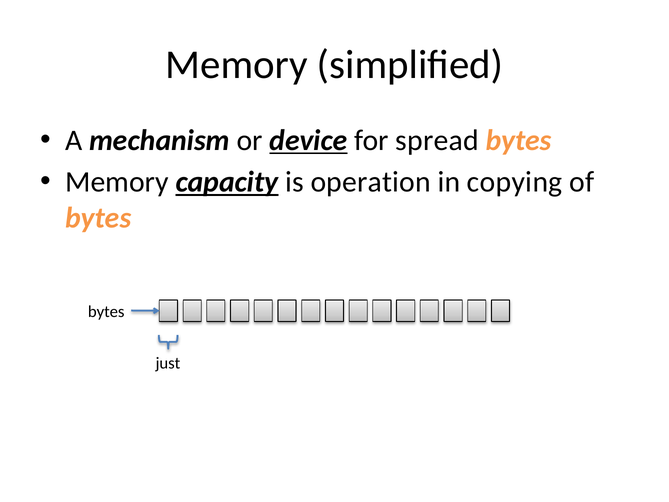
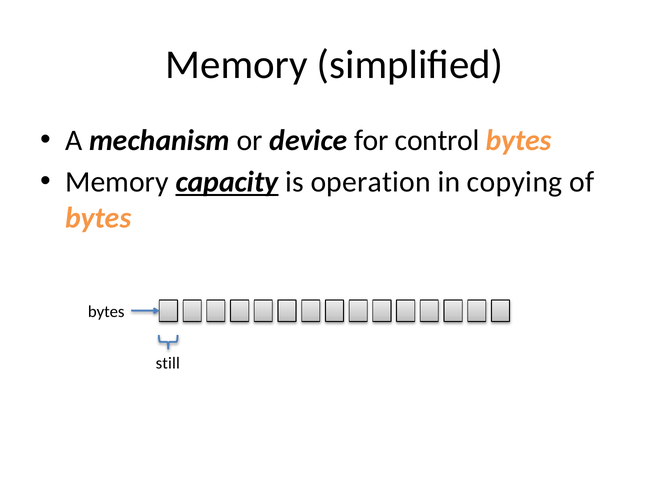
device underline: present -> none (308, 140)
spread: spread -> control (437, 140)
just: just -> still (168, 363)
